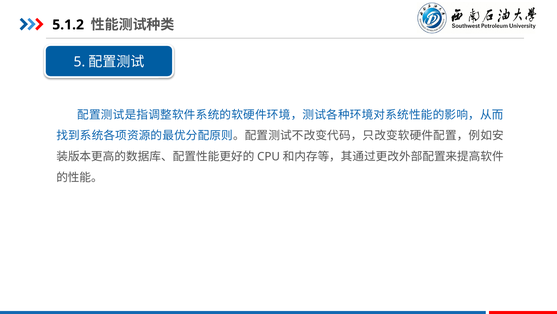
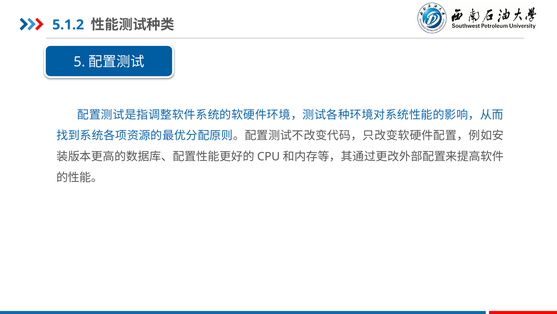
5.1.2 colour: black -> blue (68, 25)
